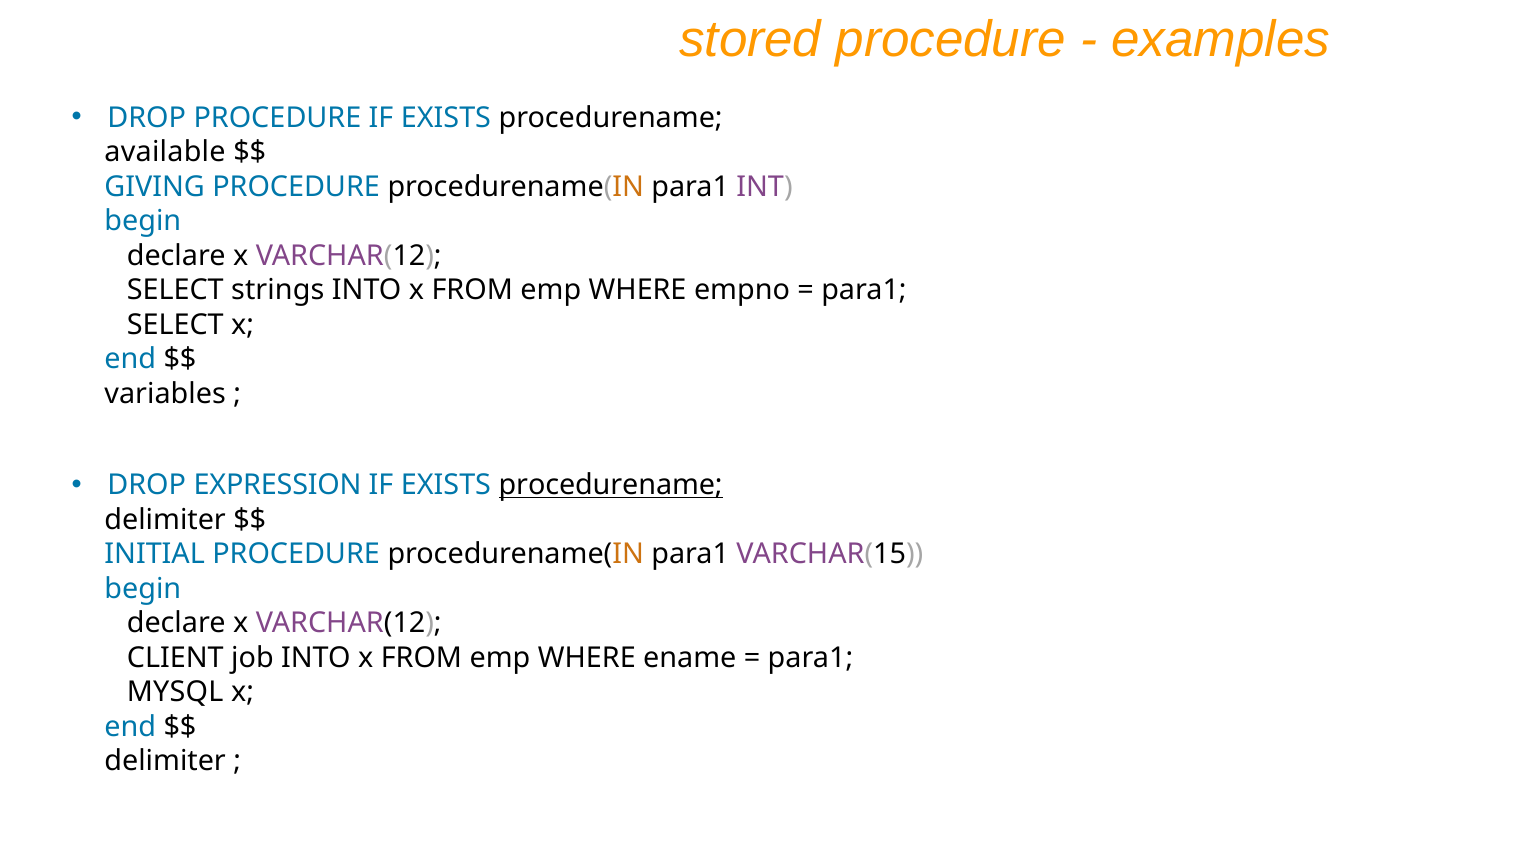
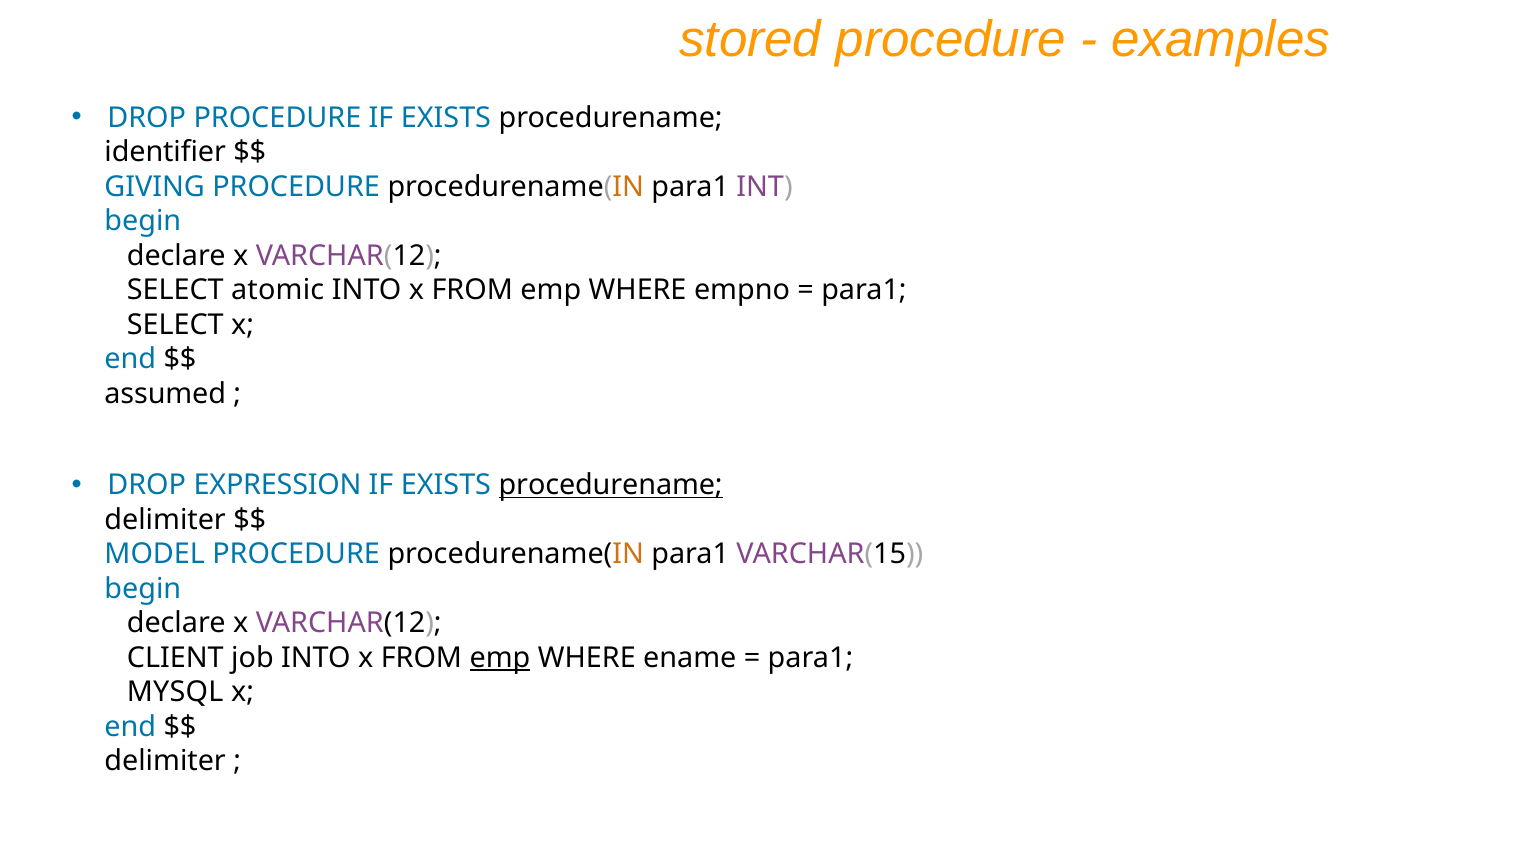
available: available -> identifier (165, 152)
strings: strings -> atomic (278, 290)
variables: variables -> assumed (165, 394)
INITIAL: INITIAL -> MODEL (155, 554)
emp underline: none -> present (500, 658)
